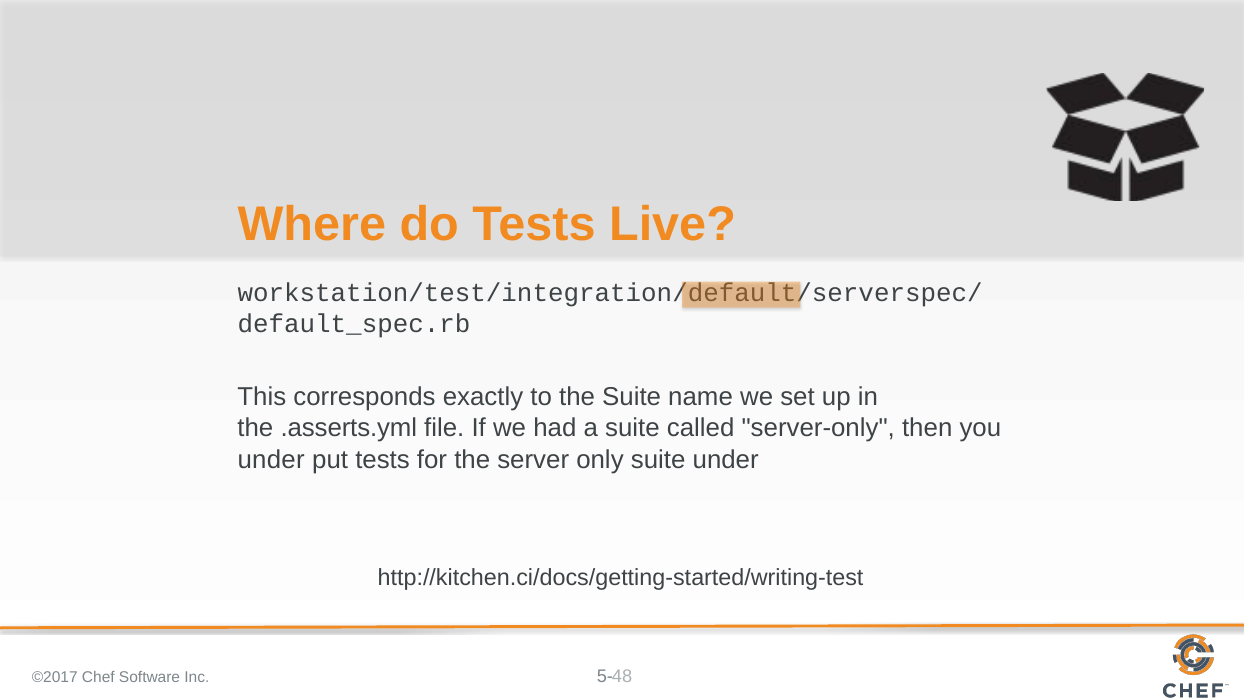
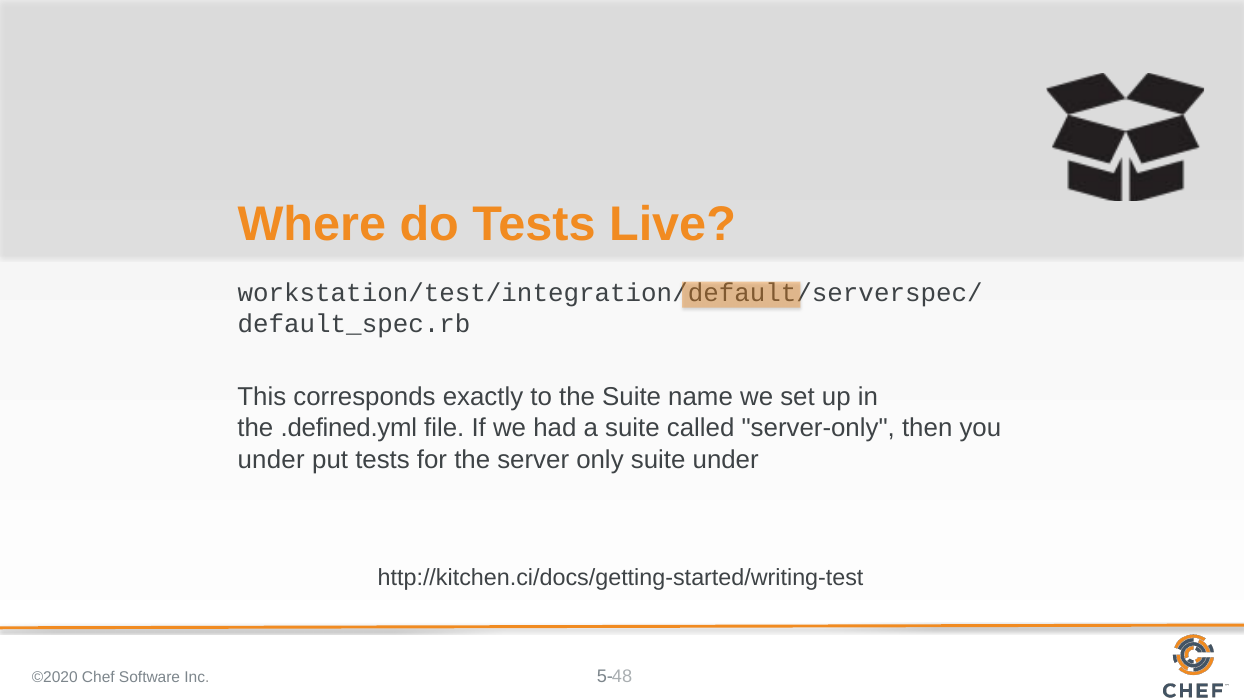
.asserts.yml: .asserts.yml -> .defined.yml (349, 428)
©2017: ©2017 -> ©2020 (55, 677)
